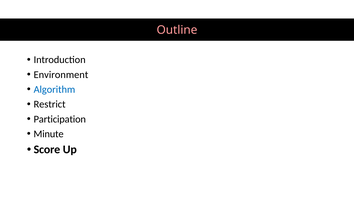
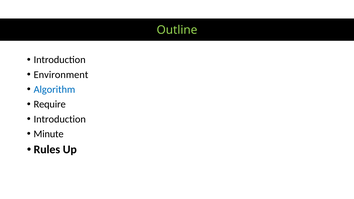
Outline colour: pink -> light green (177, 30)
Restrict: Restrict -> Require (50, 104)
Participation: Participation -> Introduction (60, 119)
Score: Score -> Rules (47, 150)
